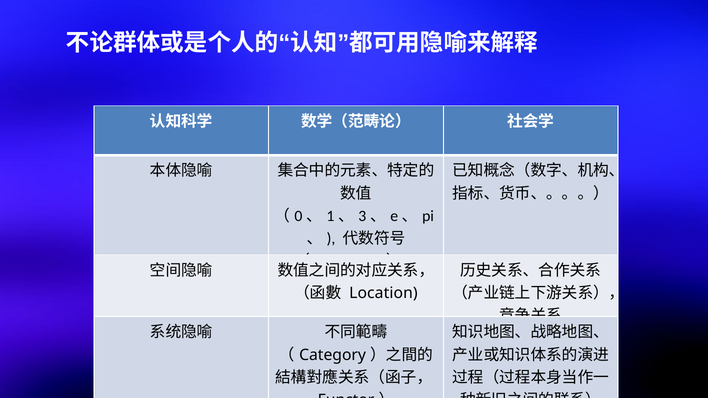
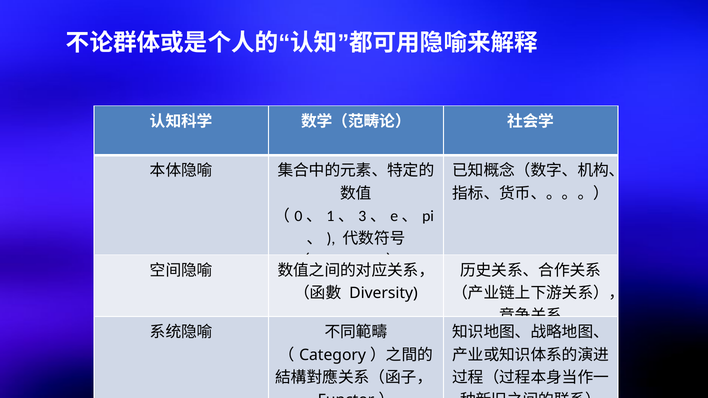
Location: Location -> Diversity (383, 293)
